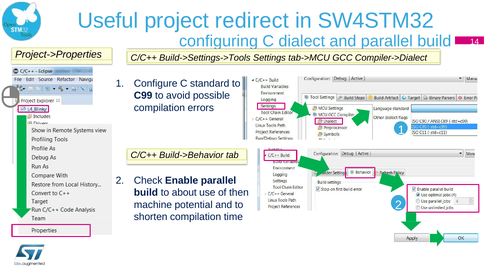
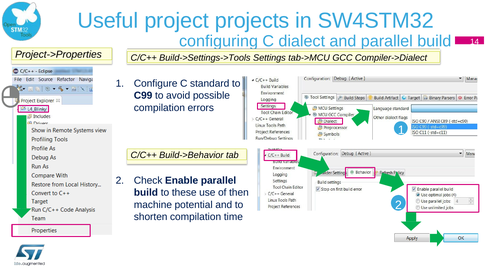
redirect: redirect -> projects (252, 21)
about: about -> these (184, 193)
